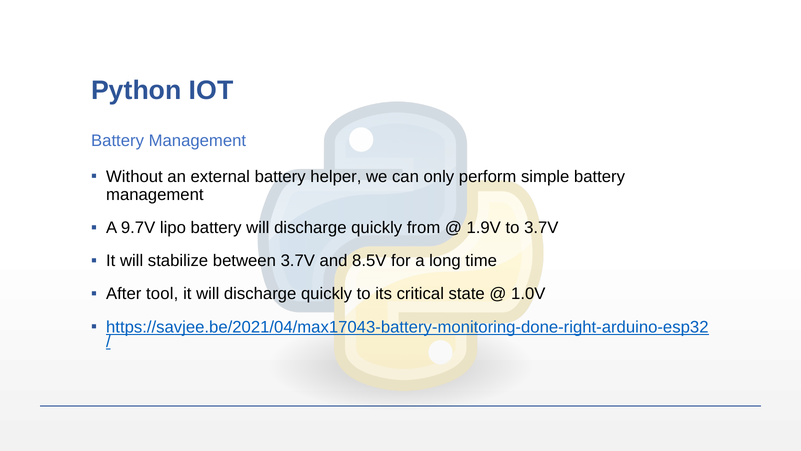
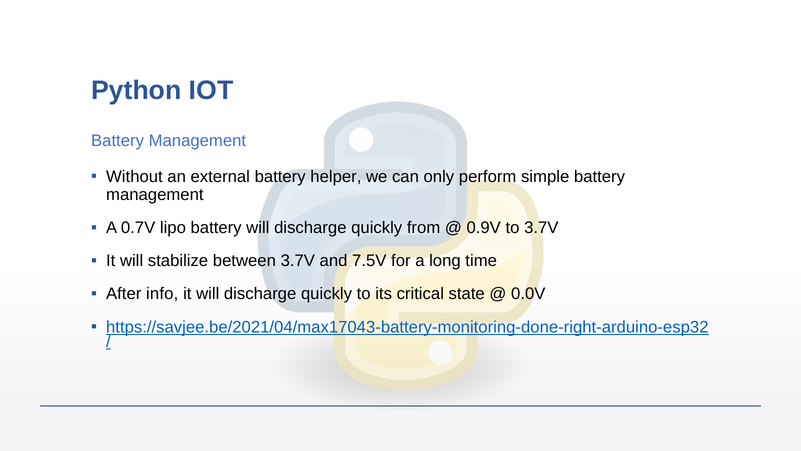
9.7V: 9.7V -> 0.7V (138, 228)
1.9V: 1.9V -> 0.9V (484, 228)
8.5V: 8.5V -> 7.5V (369, 261)
tool: tool -> info (162, 294)
1.0V: 1.0V -> 0.0V (528, 294)
